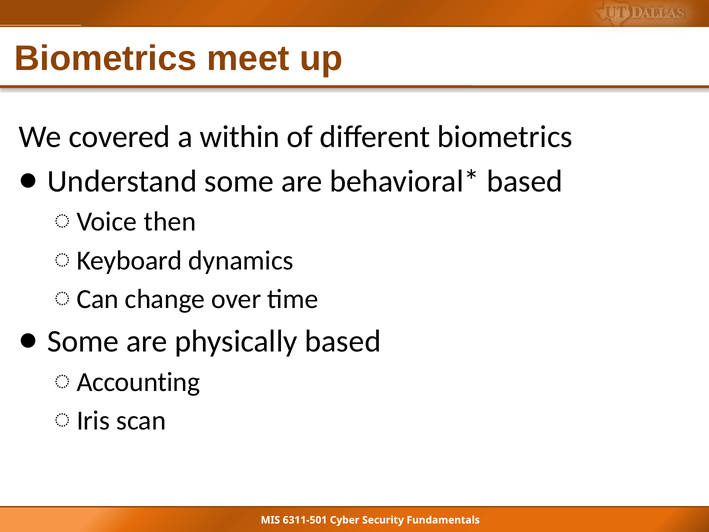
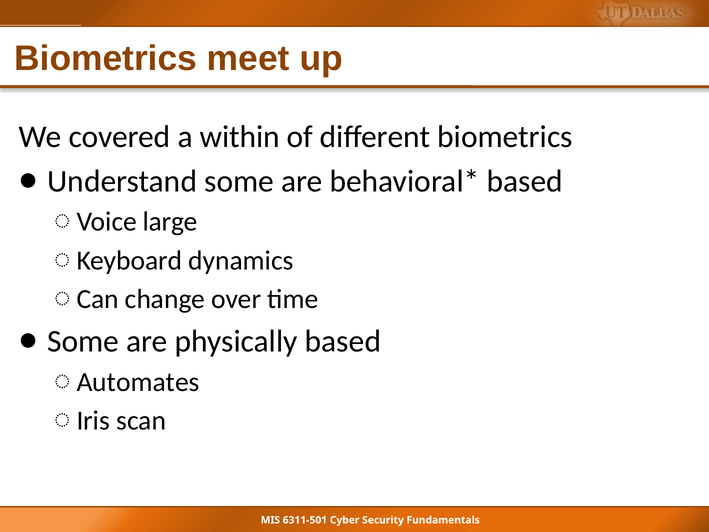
then: then -> large (170, 222)
Accounting: Accounting -> Automates (138, 382)
